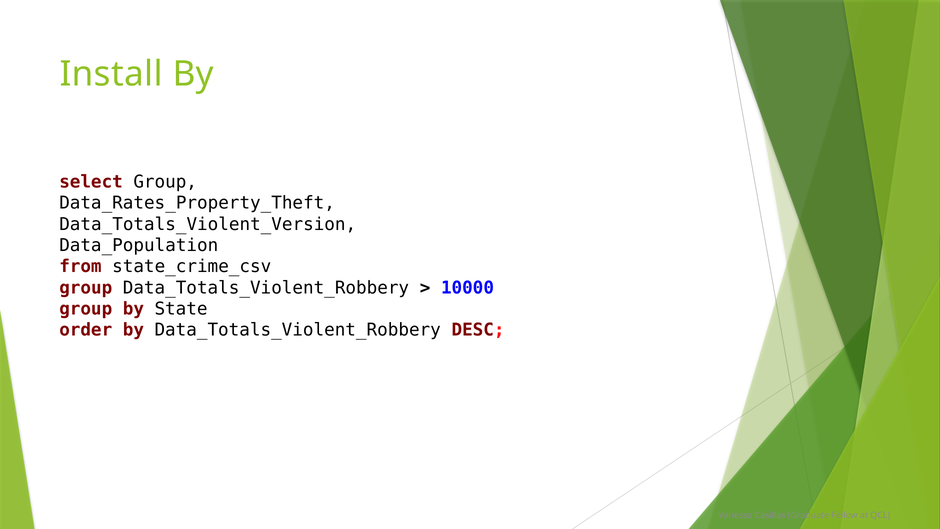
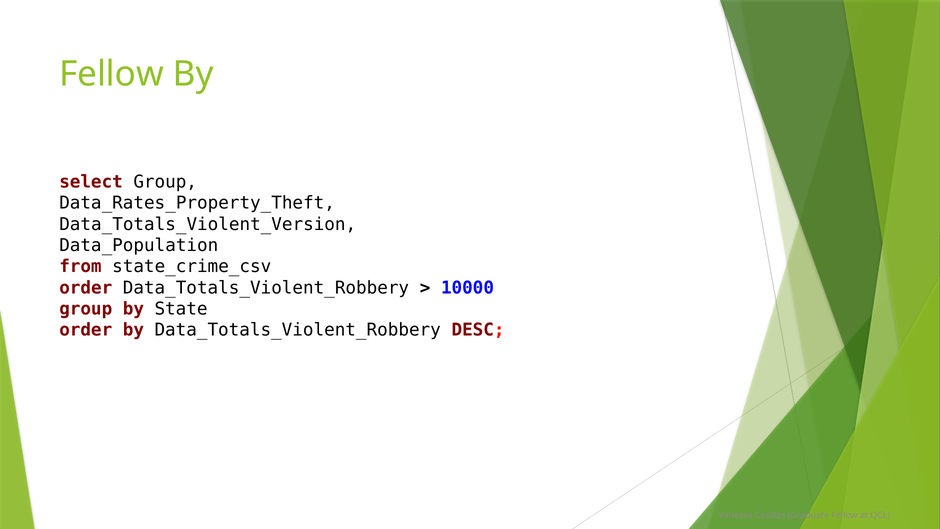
Install: Install -> Fellow (111, 74)
group: group -> order (86, 288)
